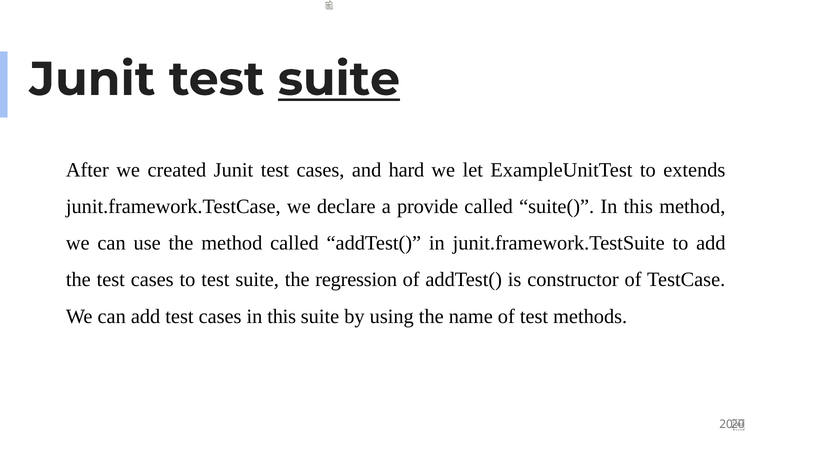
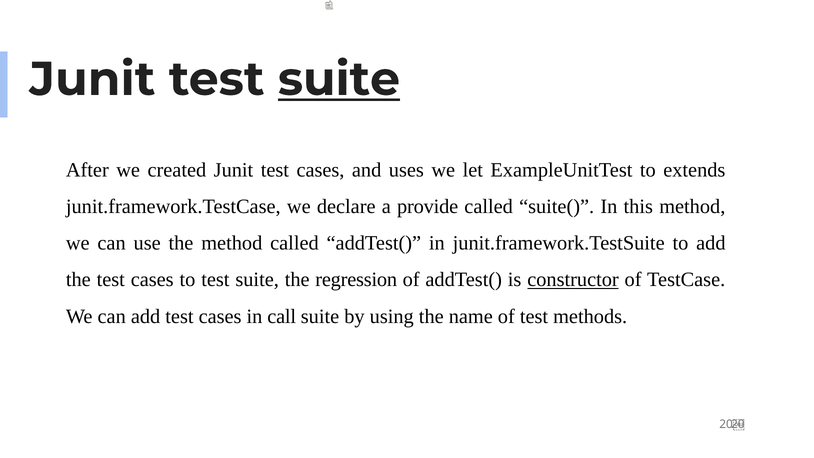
hard: hard -> uses (406, 170)
constructor underline: none -> present (573, 280)
cases in this: this -> call (282, 316)
